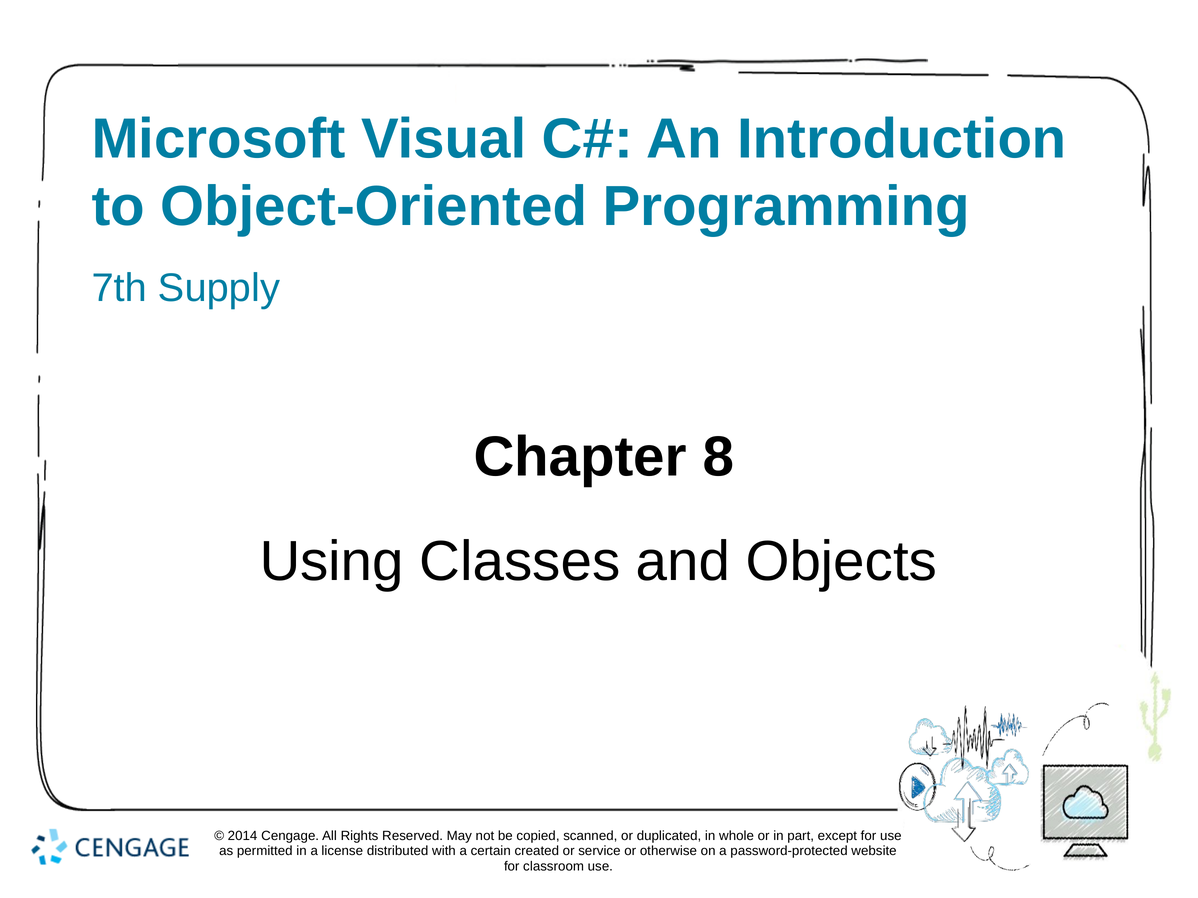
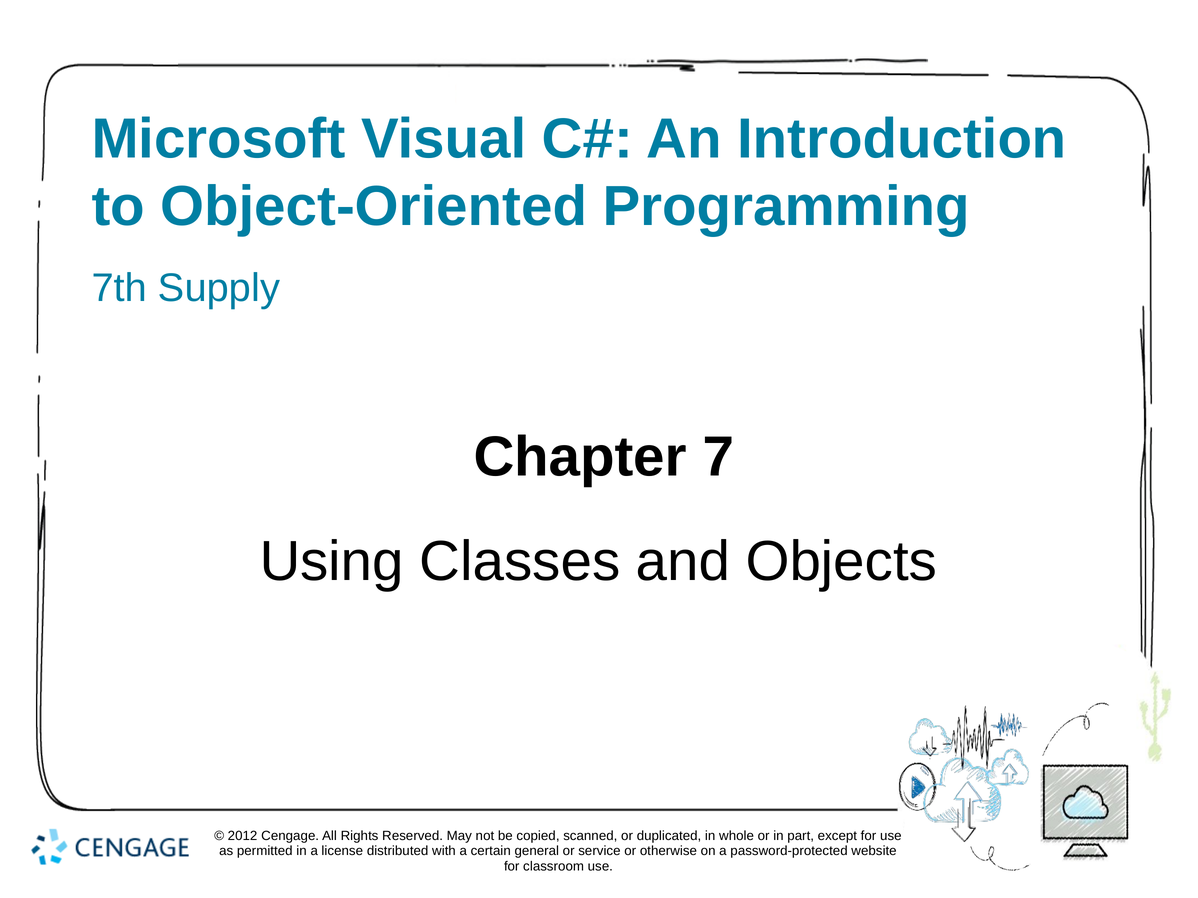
8: 8 -> 7 (718, 457)
2014: 2014 -> 2012 (243, 836)
created: created -> general (537, 851)
